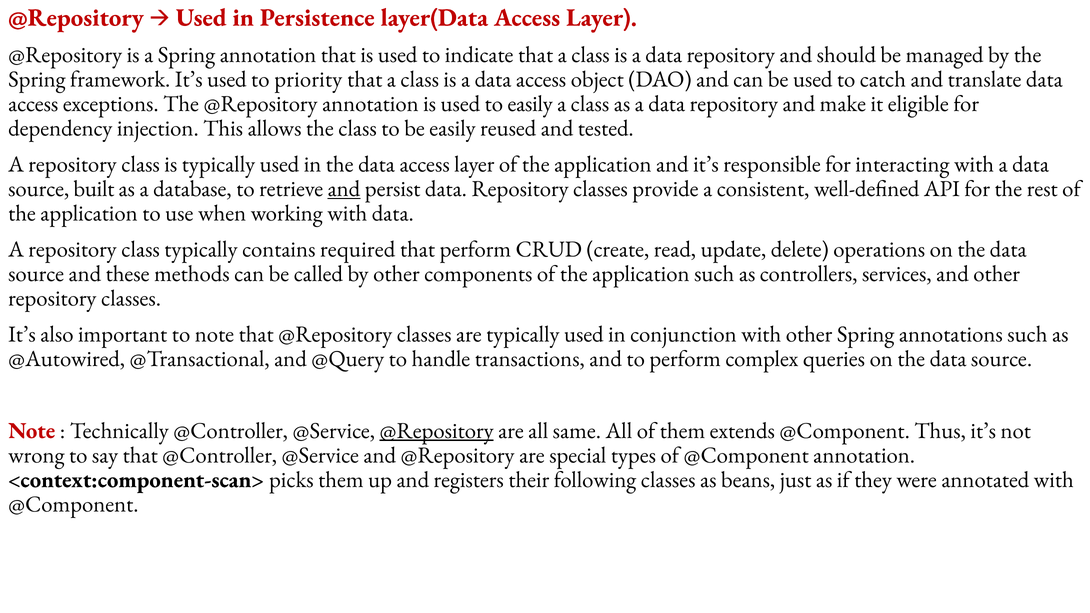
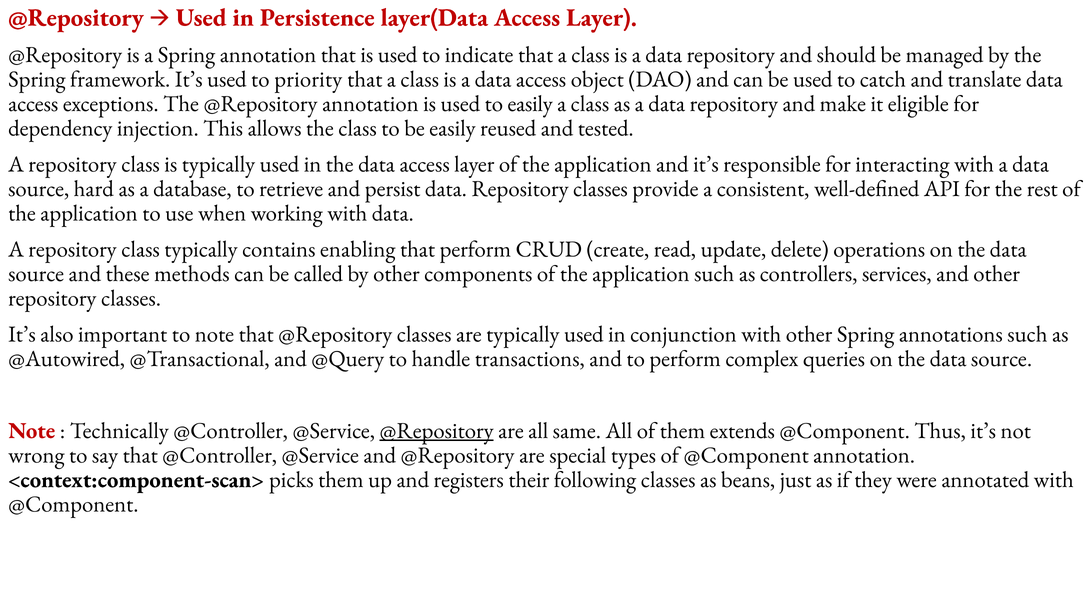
built: built -> hard (94, 189)
and underline: present -> none (344, 189)
required: required -> enabling (358, 249)
